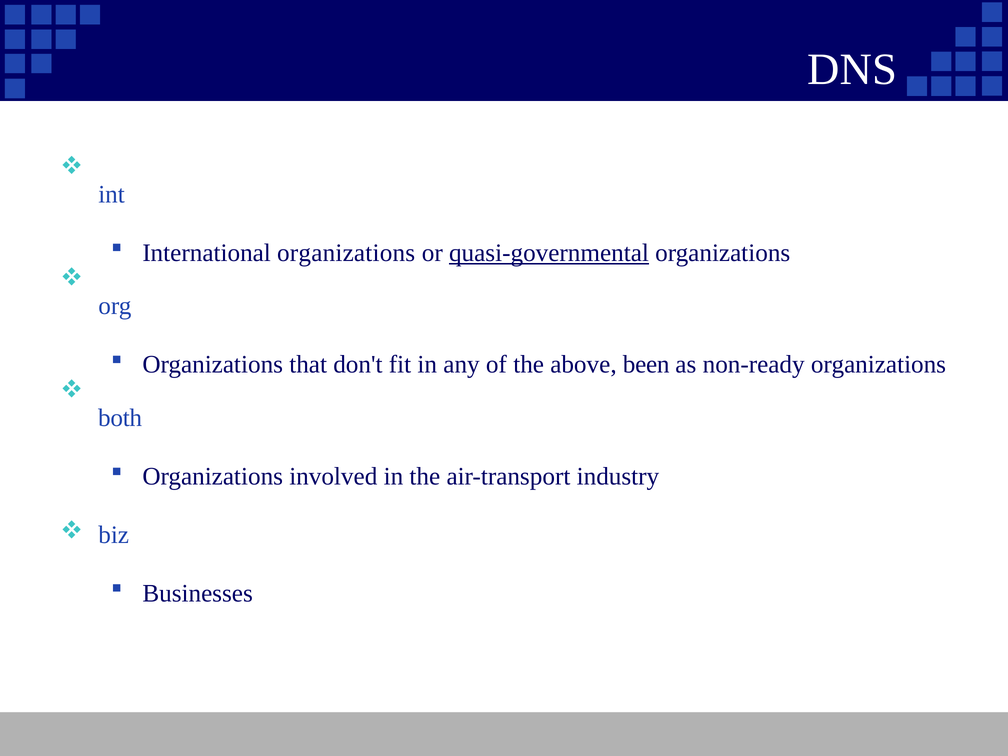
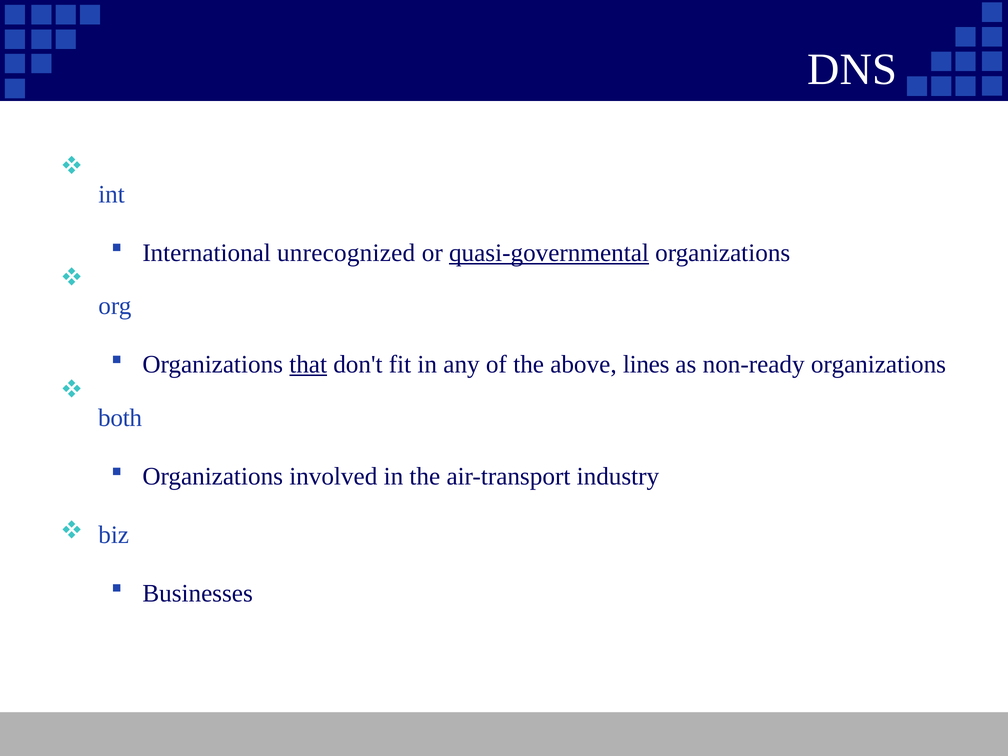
International organizations: organizations -> unrecognized (346, 253)
that underline: none -> present (308, 365)
been: been -> lines (646, 365)
